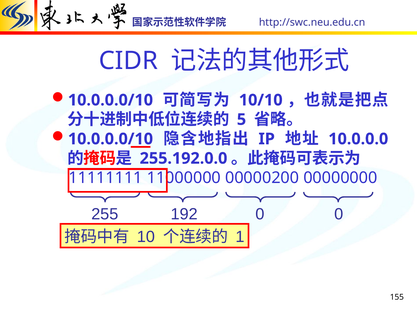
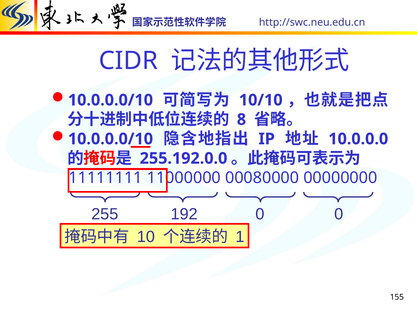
5: 5 -> 8 (241, 120)
00000200: 00000200 -> 00080000 (262, 178)
